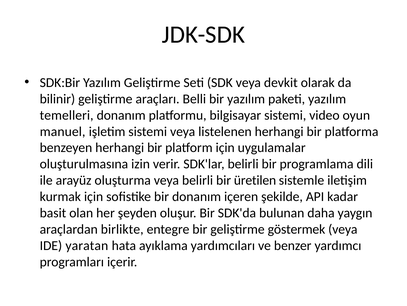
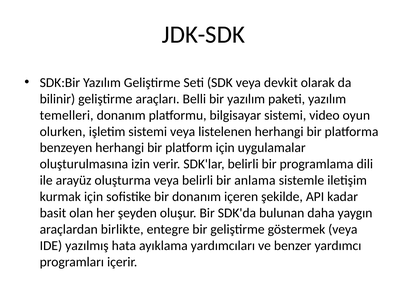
manuel: manuel -> olurken (63, 131)
üretilen: üretilen -> anlama (255, 180)
yaratan: yaratan -> yazılmış (87, 245)
